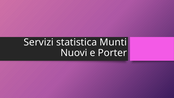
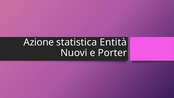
Servizi: Servizi -> Azione (39, 42)
Munti: Munti -> Entità (113, 42)
